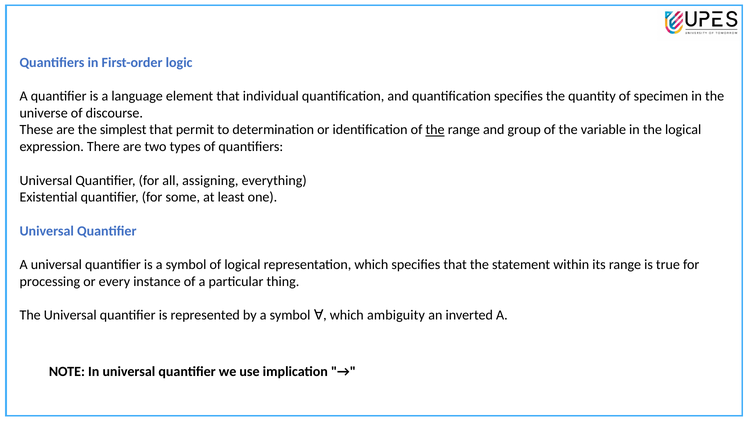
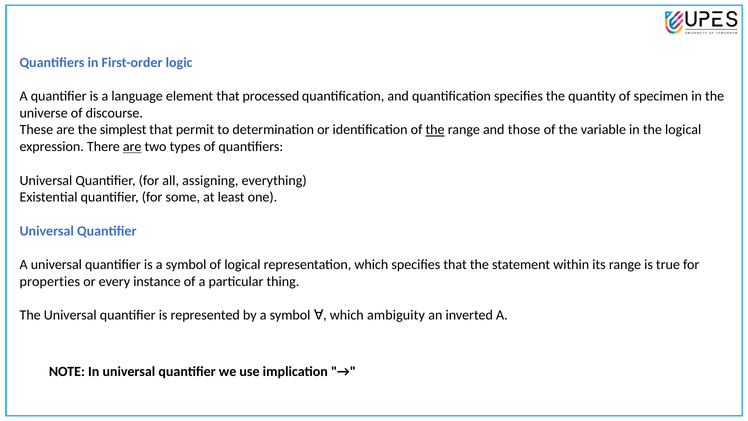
individual: individual -> processed (271, 96)
group: group -> those (524, 130)
are underline: none -> present (132, 147)
processing: processing -> properties (50, 281)
